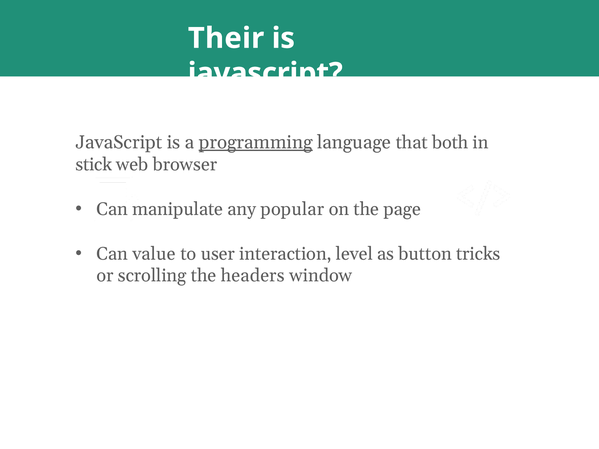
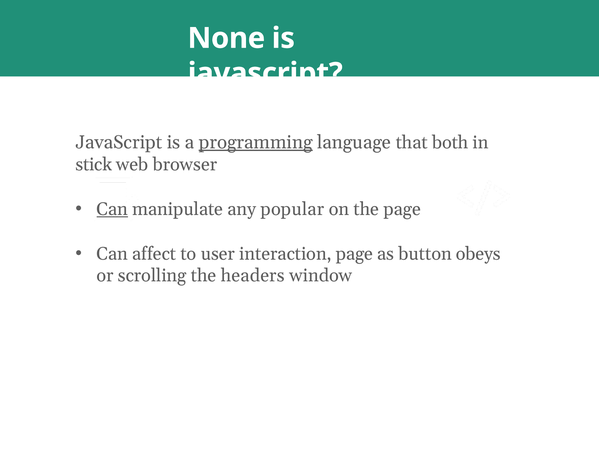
Their: Their -> None (226, 38)
Can underline: none -> present (112, 209)
value: value -> affect (154, 254)
interaction level: level -> page (354, 254)
tricks: tricks -> obeys (478, 254)
